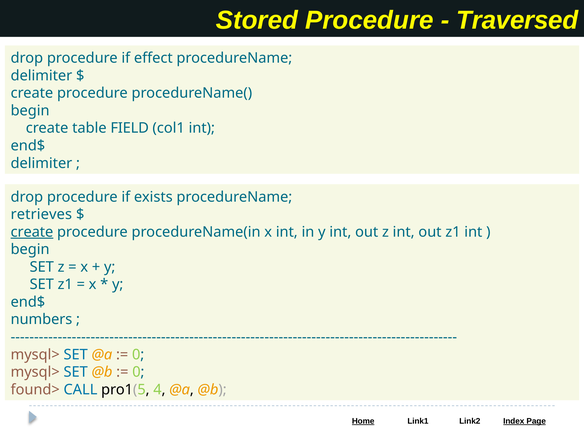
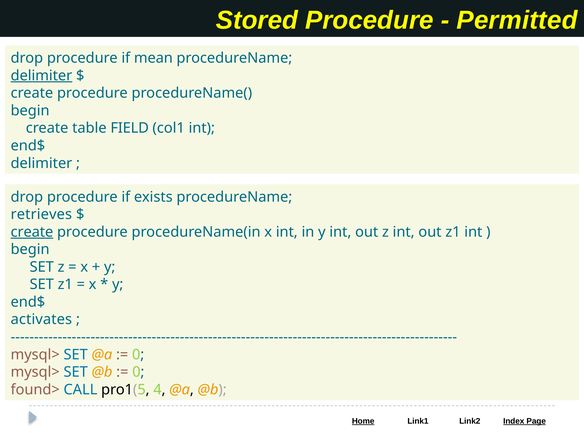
Traversed: Traversed -> Permitted (517, 20)
effect: effect -> mean (153, 58)
delimiter underline: none -> present (41, 76)
numbers: numbers -> activates (41, 320)
